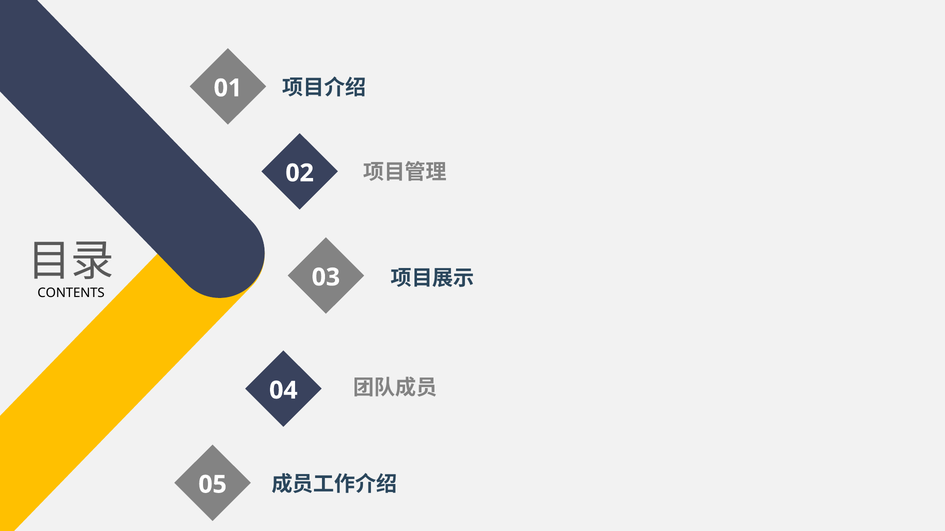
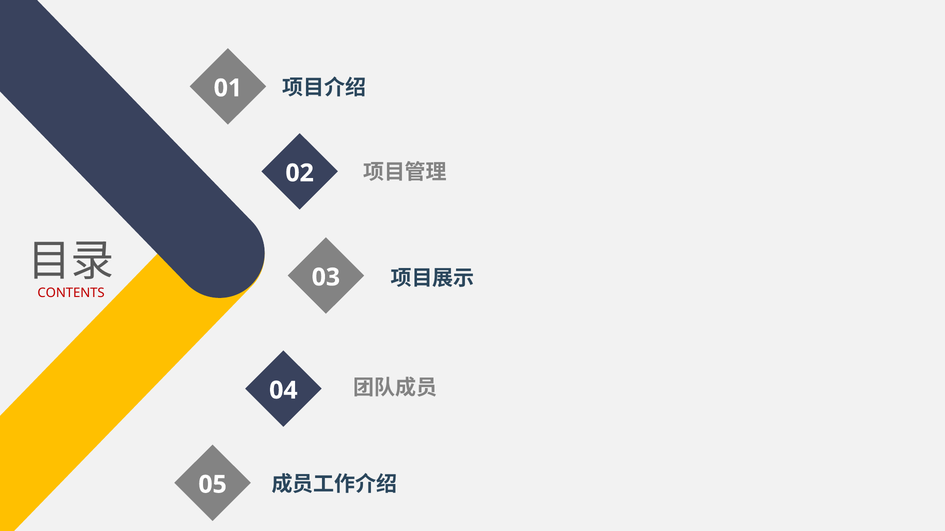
CONTENTS colour: black -> red (71, 293)
